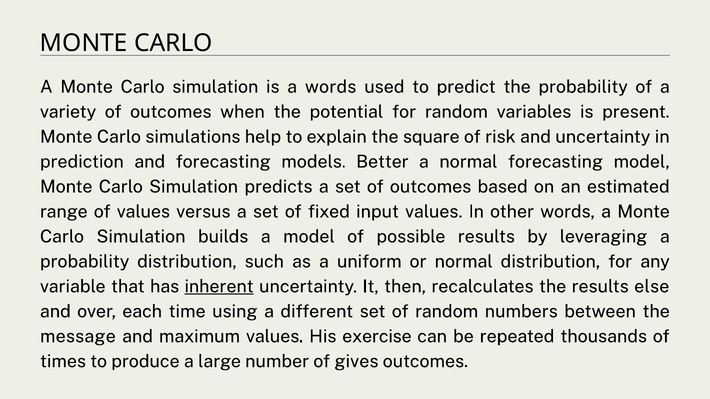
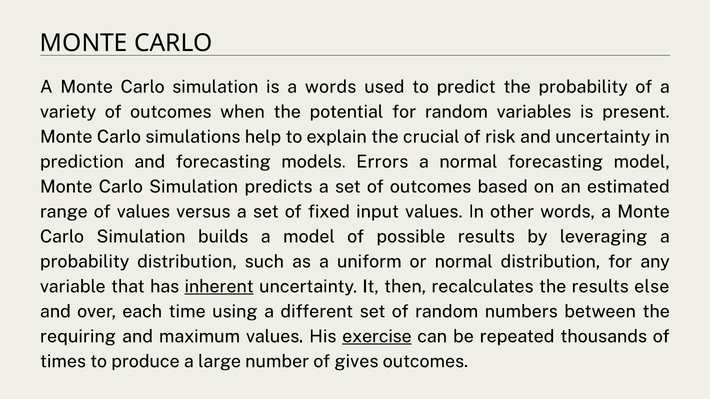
square: square -> crucial (431, 137)
Better: Better -> Errors (382, 162)
message: message -> requiring (78, 337)
exercise underline: none -> present (377, 337)
